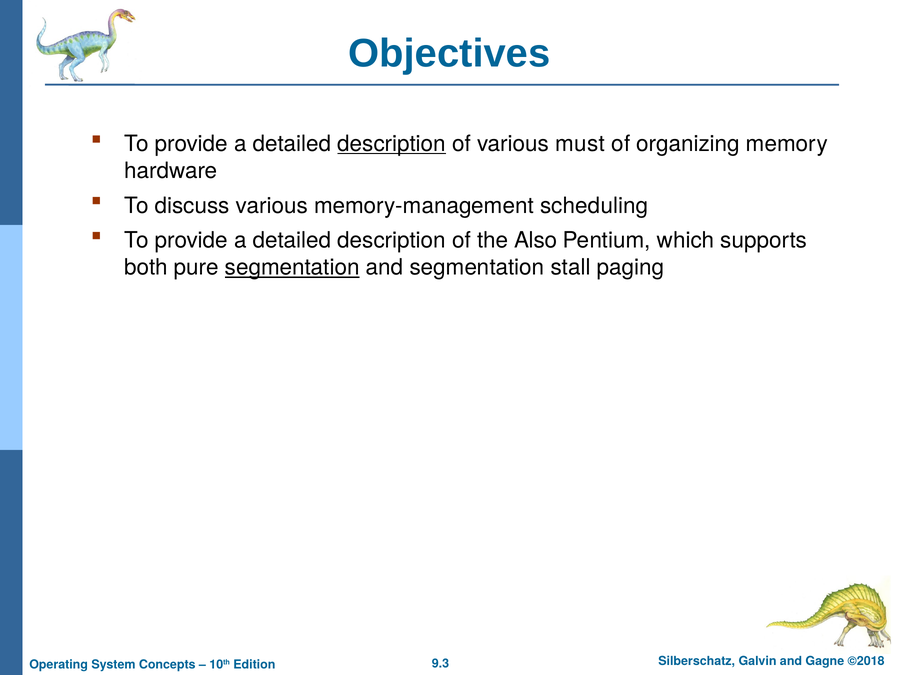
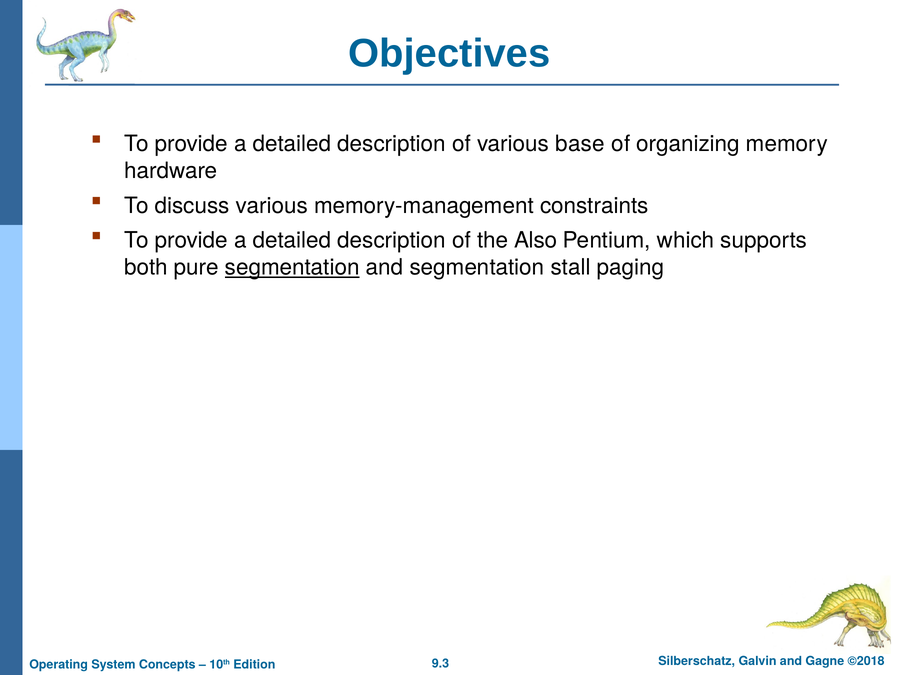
description underline: present -> none (392, 144)
must: must -> base (580, 144)
scheduling: scheduling -> constraints (594, 205)
